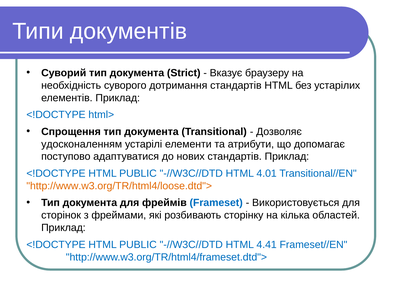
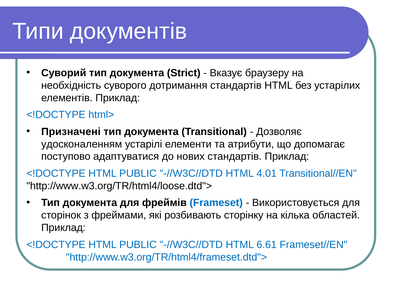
Спрощення: Спрощення -> Призначені (71, 132)
http://www.w3.org/TR/html4/loose.dtd"> colour: orange -> black (119, 186)
4.41: 4.41 -> 6.61 (267, 245)
